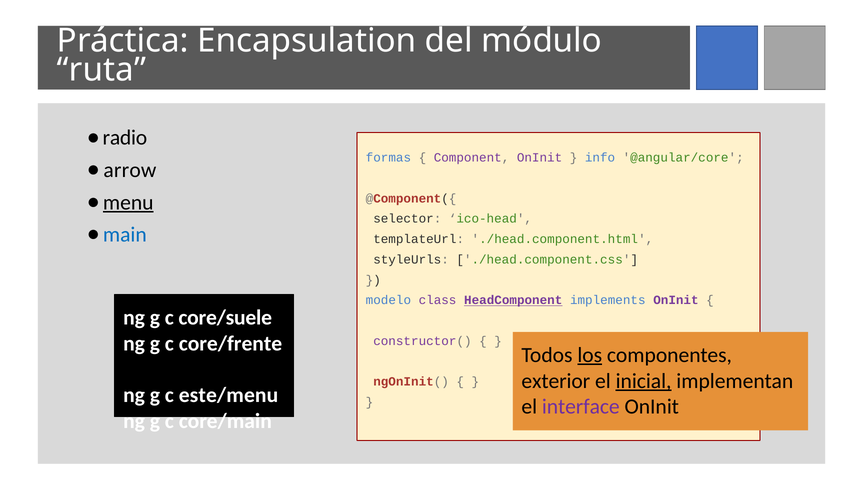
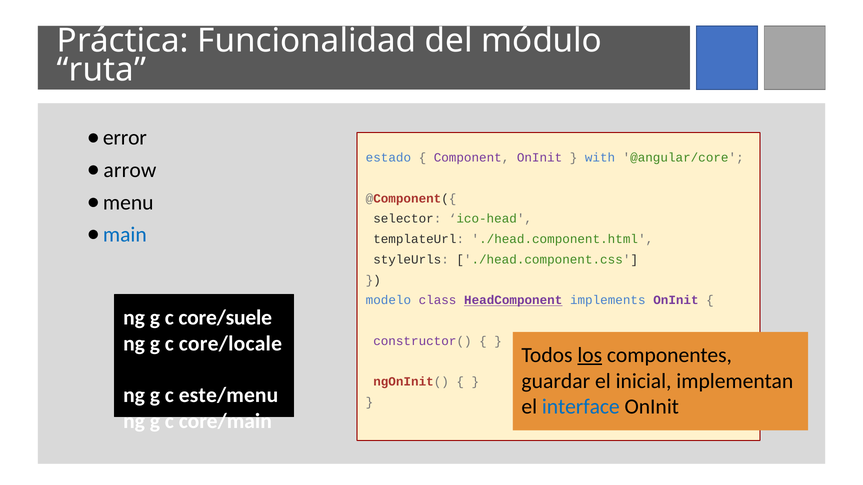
Encapsulation: Encapsulation -> Funcionalidad (307, 41)
radio: radio -> error (125, 138)
formas: formas -> estado (388, 158)
info: info -> with (600, 158)
menu underline: present -> none (128, 203)
core/frente: core/frente -> core/locale (230, 344)
exterior: exterior -> guardar (556, 381)
inicial underline: present -> none (644, 381)
interface colour: purple -> blue (581, 407)
